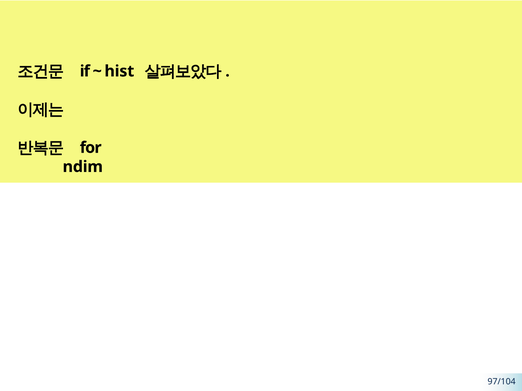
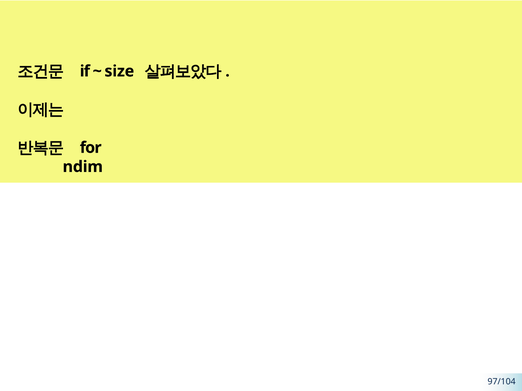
hist: hist -> size (119, 71)
